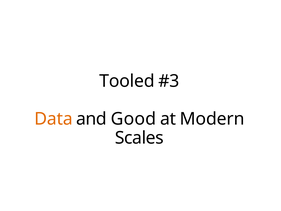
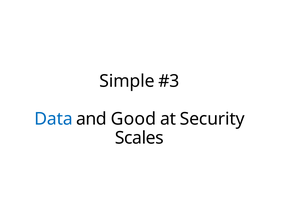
Tooled: Tooled -> Simple (127, 81)
Data colour: orange -> blue (54, 119)
Modern: Modern -> Security (212, 119)
